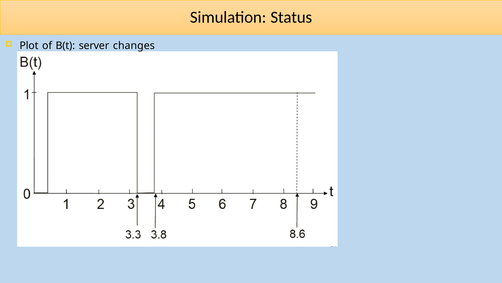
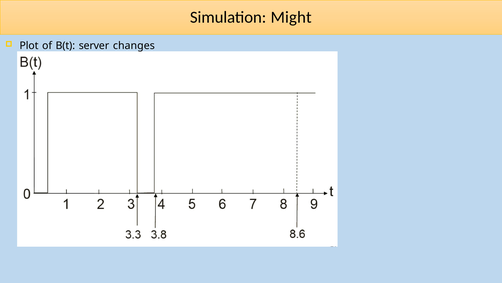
Status: Status -> Might (291, 17)
